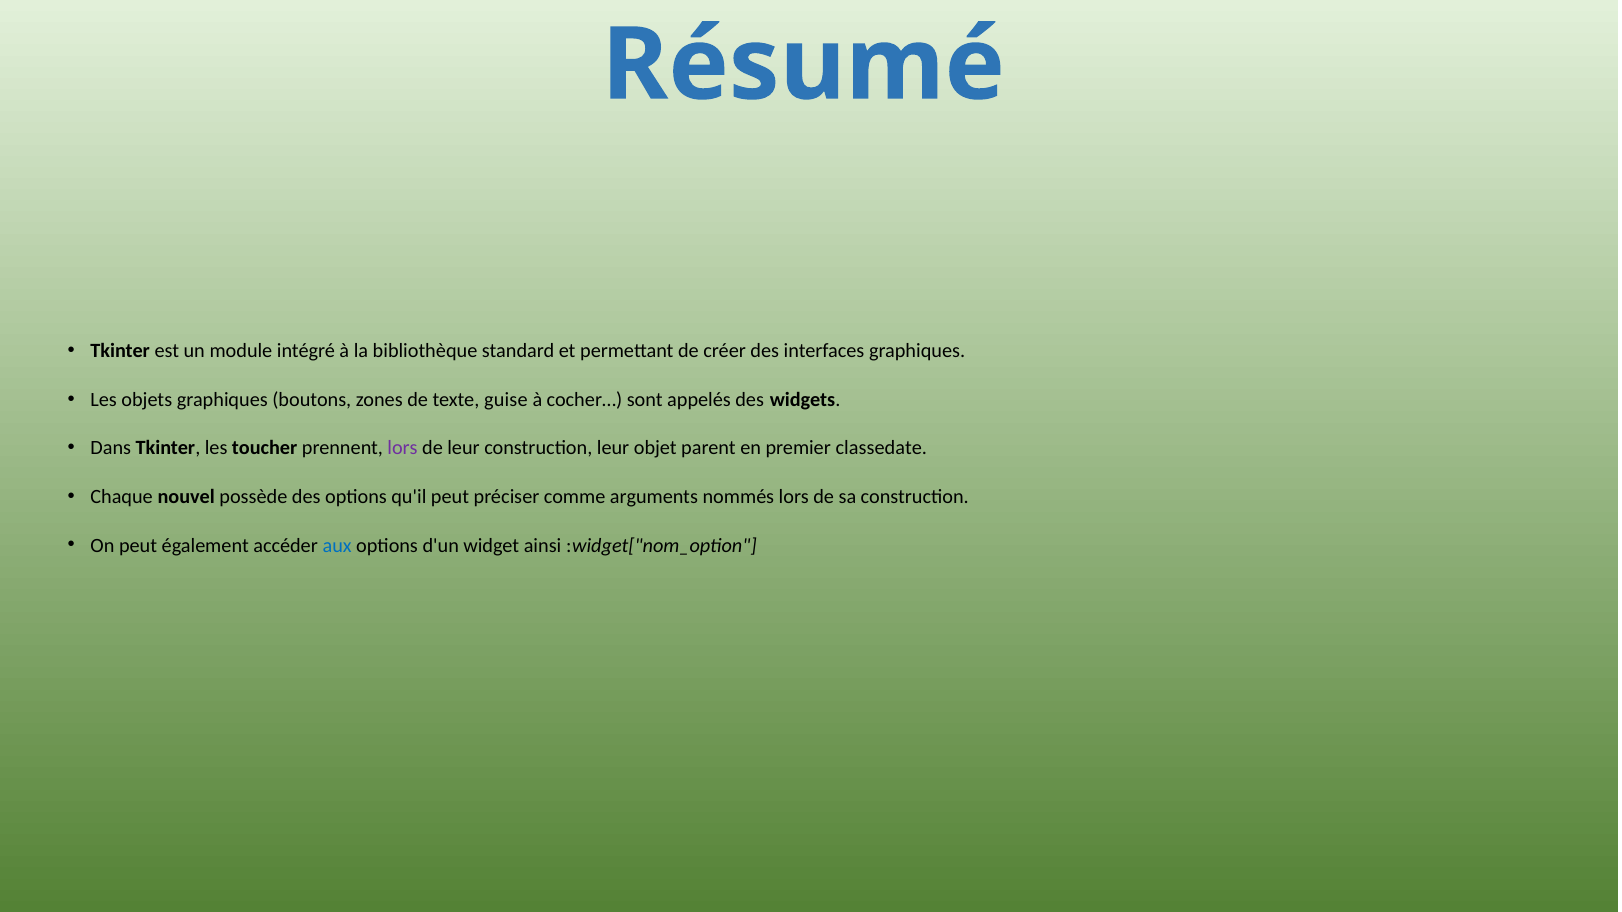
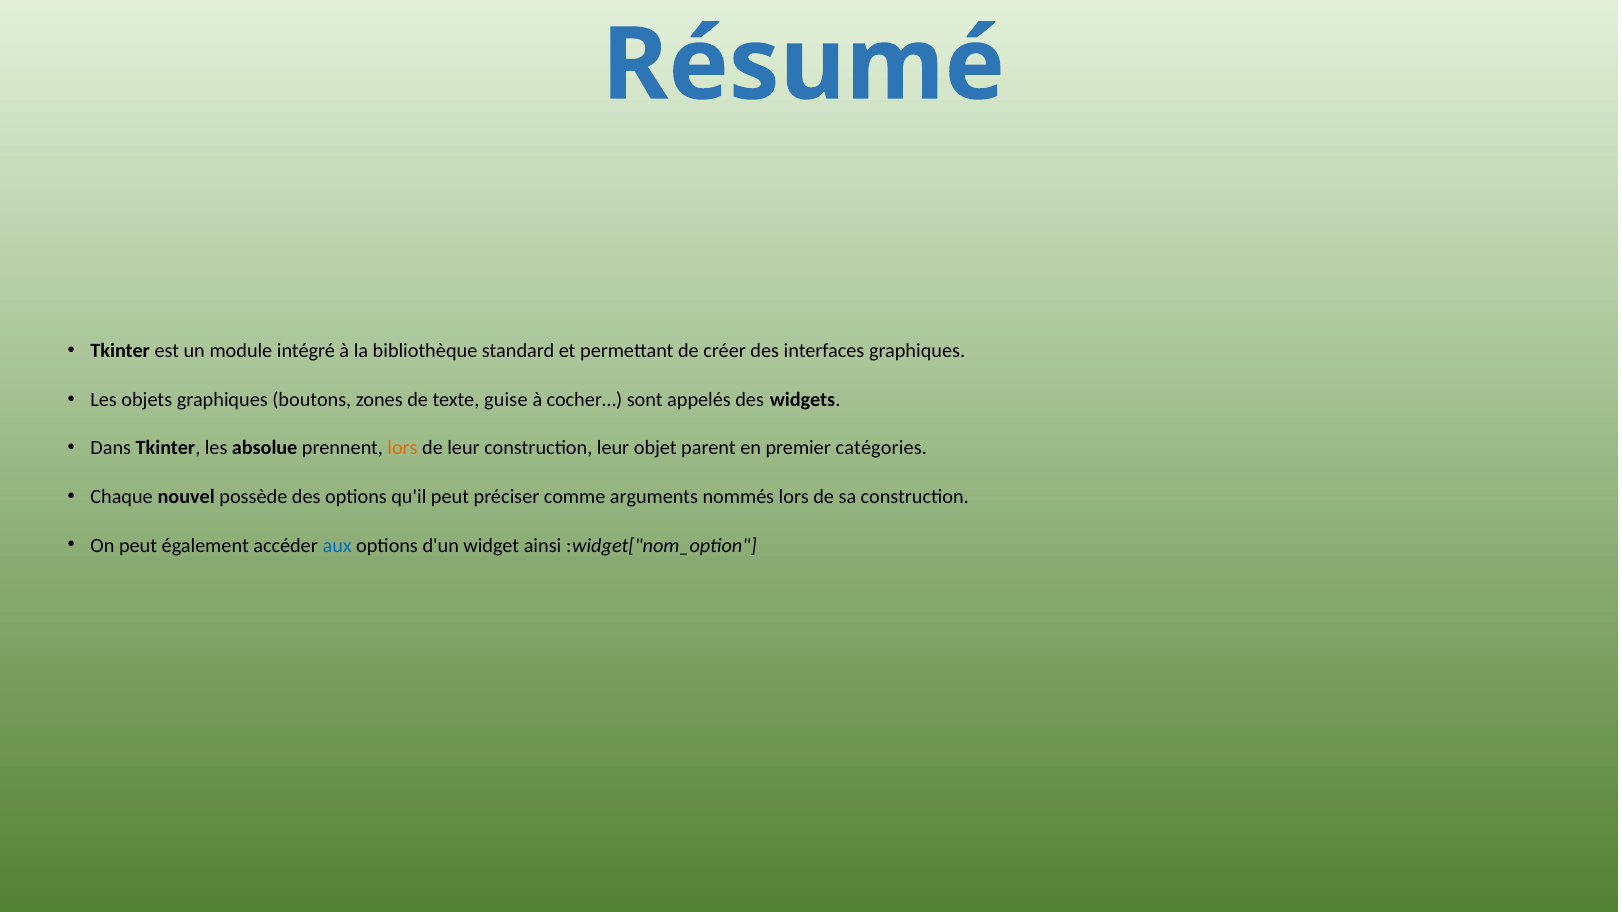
toucher: toucher -> absolue (265, 448)
lors colour: purple -> orange (403, 448)
classedate: classedate -> catégories (881, 448)
